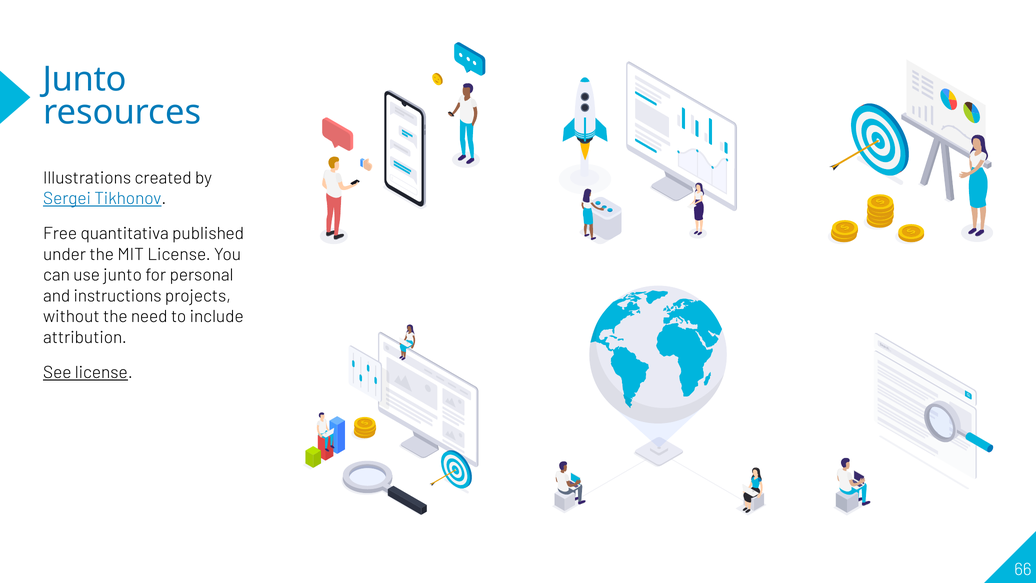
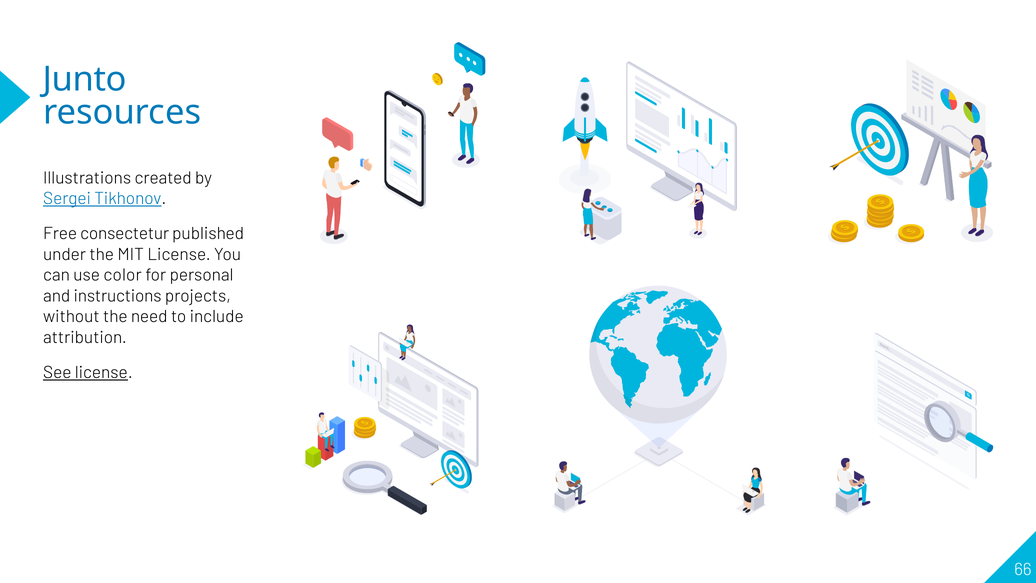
quantitativa: quantitativa -> consectetur (125, 234)
use junto: junto -> color (123, 275)
